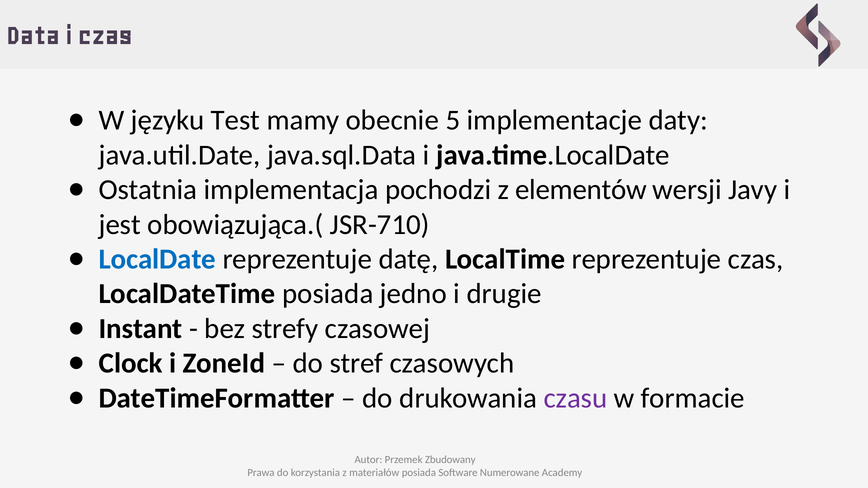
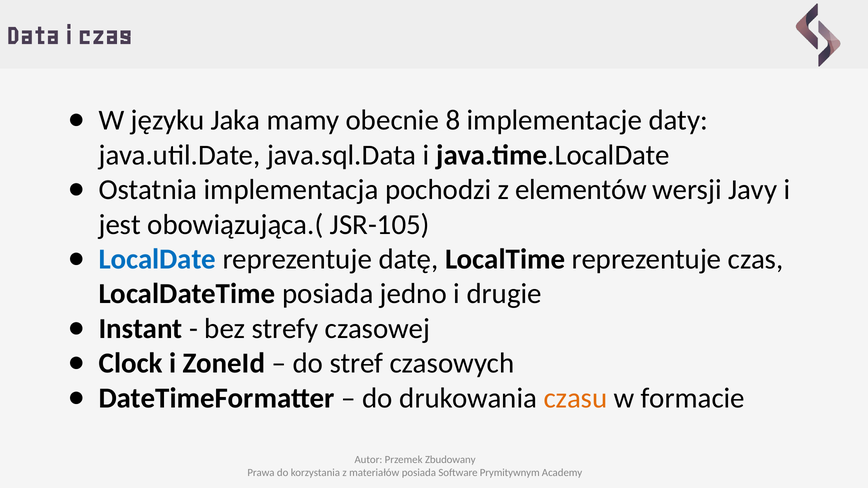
Test: Test -> Jaka (236, 120)
5: 5 -> 8 (453, 120)
JSR-710: JSR-710 -> JSR-105 (380, 225)
czasu colour: purple -> orange (575, 398)
Numerowane: Numerowane -> Prymitywnym (510, 473)
